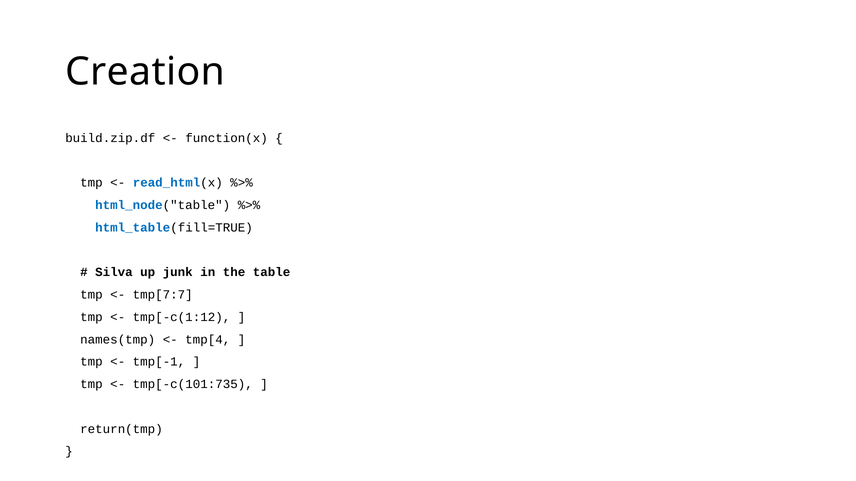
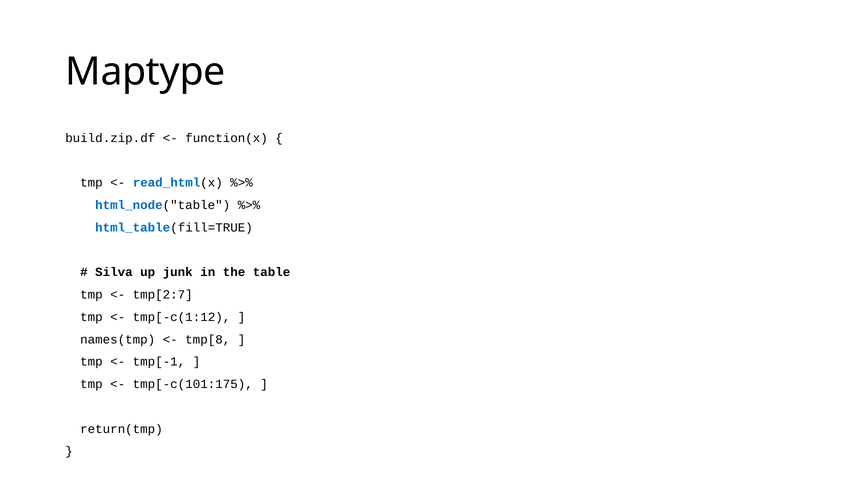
Creation: Creation -> Maptype (145, 72)
tmp[7:7: tmp[7:7 -> tmp[2:7 (163, 295)
tmp[4: tmp[4 -> tmp[8 (208, 340)
tmp[-c(101:735: tmp[-c(101:735 -> tmp[-c(101:175 (193, 385)
